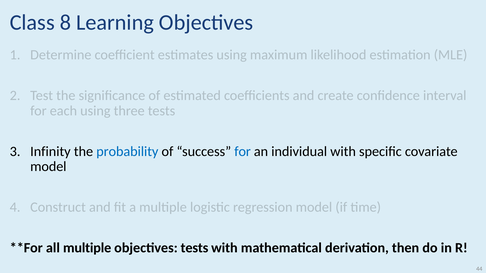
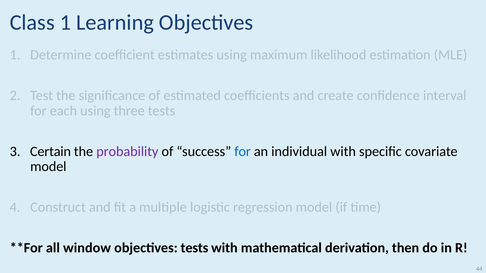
Class 8: 8 -> 1 (65, 23)
Infinity: Infinity -> Certain (51, 152)
probability colour: blue -> purple (127, 152)
all multiple: multiple -> window (87, 248)
